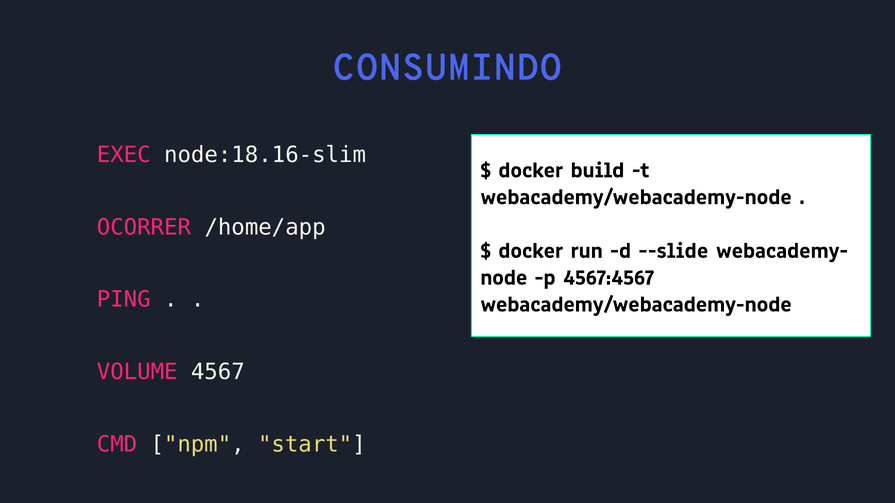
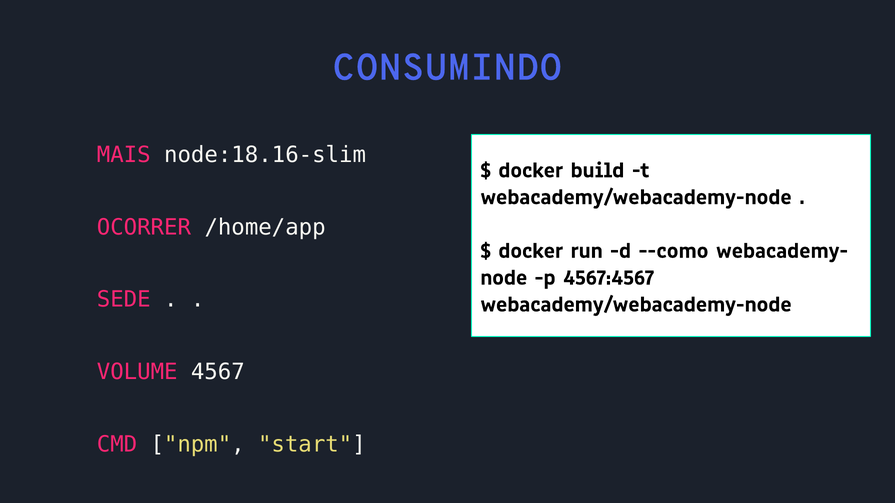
EXEC: EXEC -> MAIS (124, 155)
--slide: --slide -> --como (673, 251)
PING: PING -> SEDE (124, 300)
